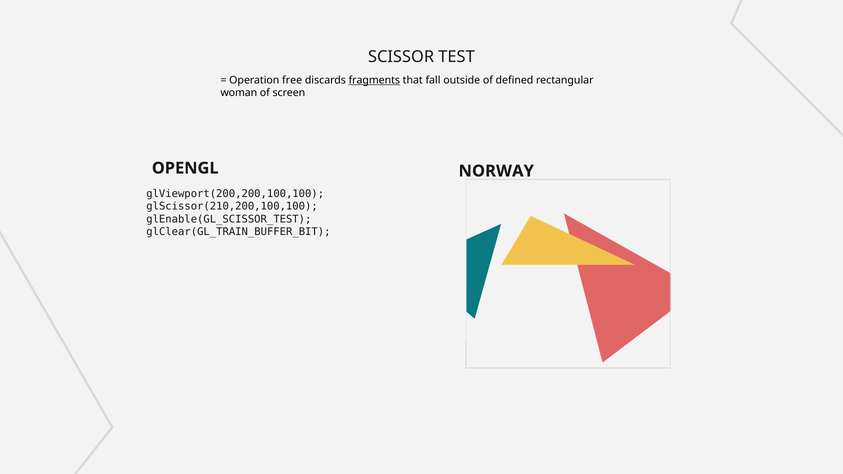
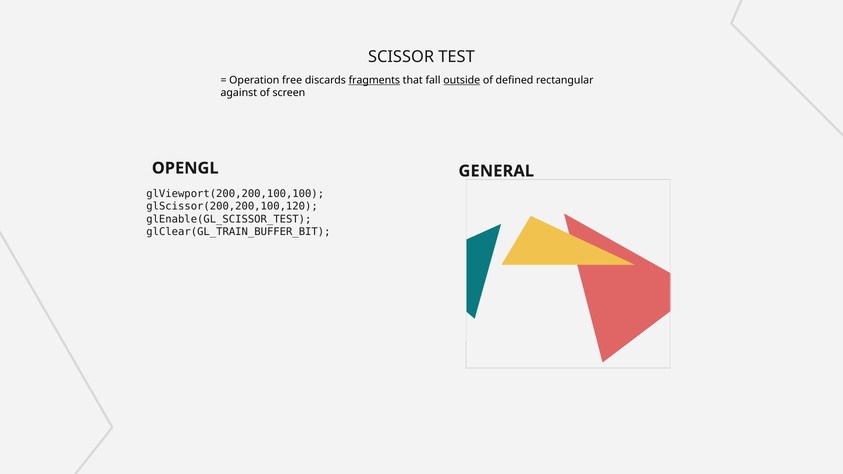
outside underline: none -> present (462, 80)
woman: woman -> against (239, 93)
NORWAY: NORWAY -> GENERAL (496, 171)
glScissor(210,200,100,100: glScissor(210,200,100,100 -> glScissor(200,200,100,120 (232, 207)
